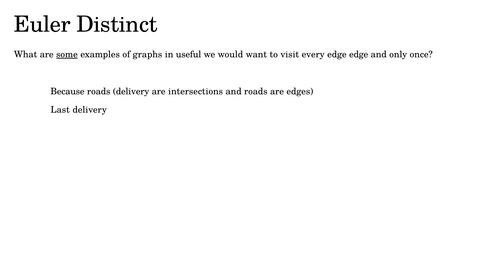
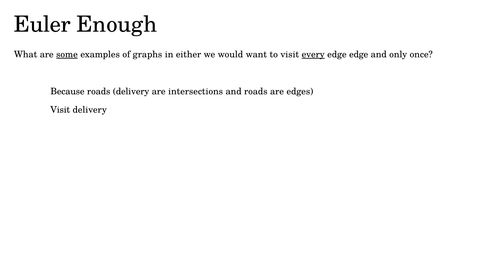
Distinct: Distinct -> Enough (117, 24)
useful: useful -> either (189, 54)
every underline: none -> present (313, 54)
Last: Last -> Visit (60, 110)
